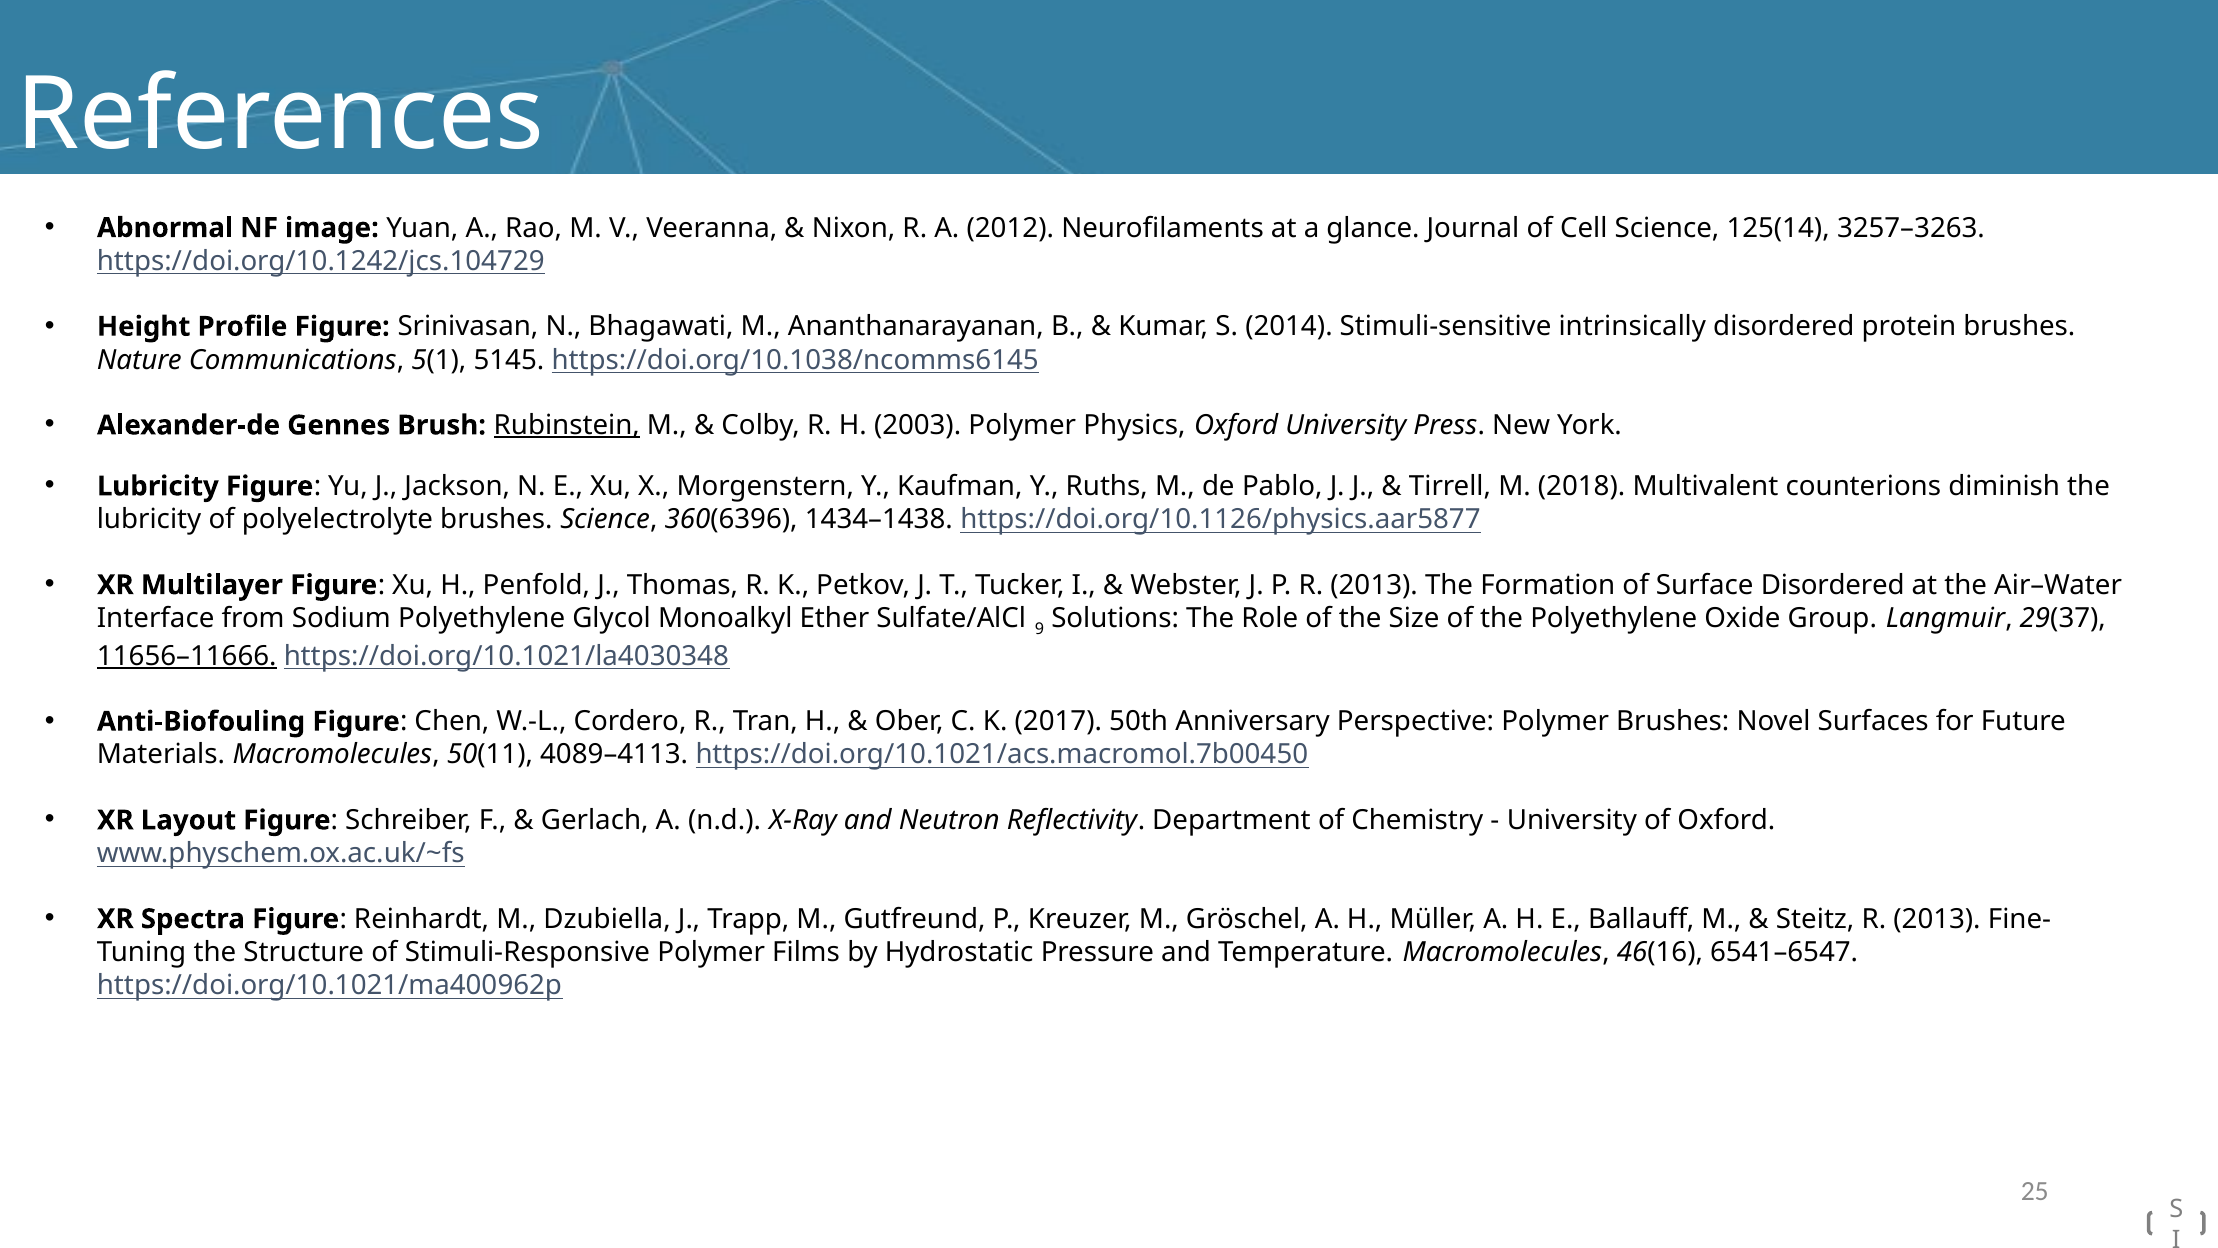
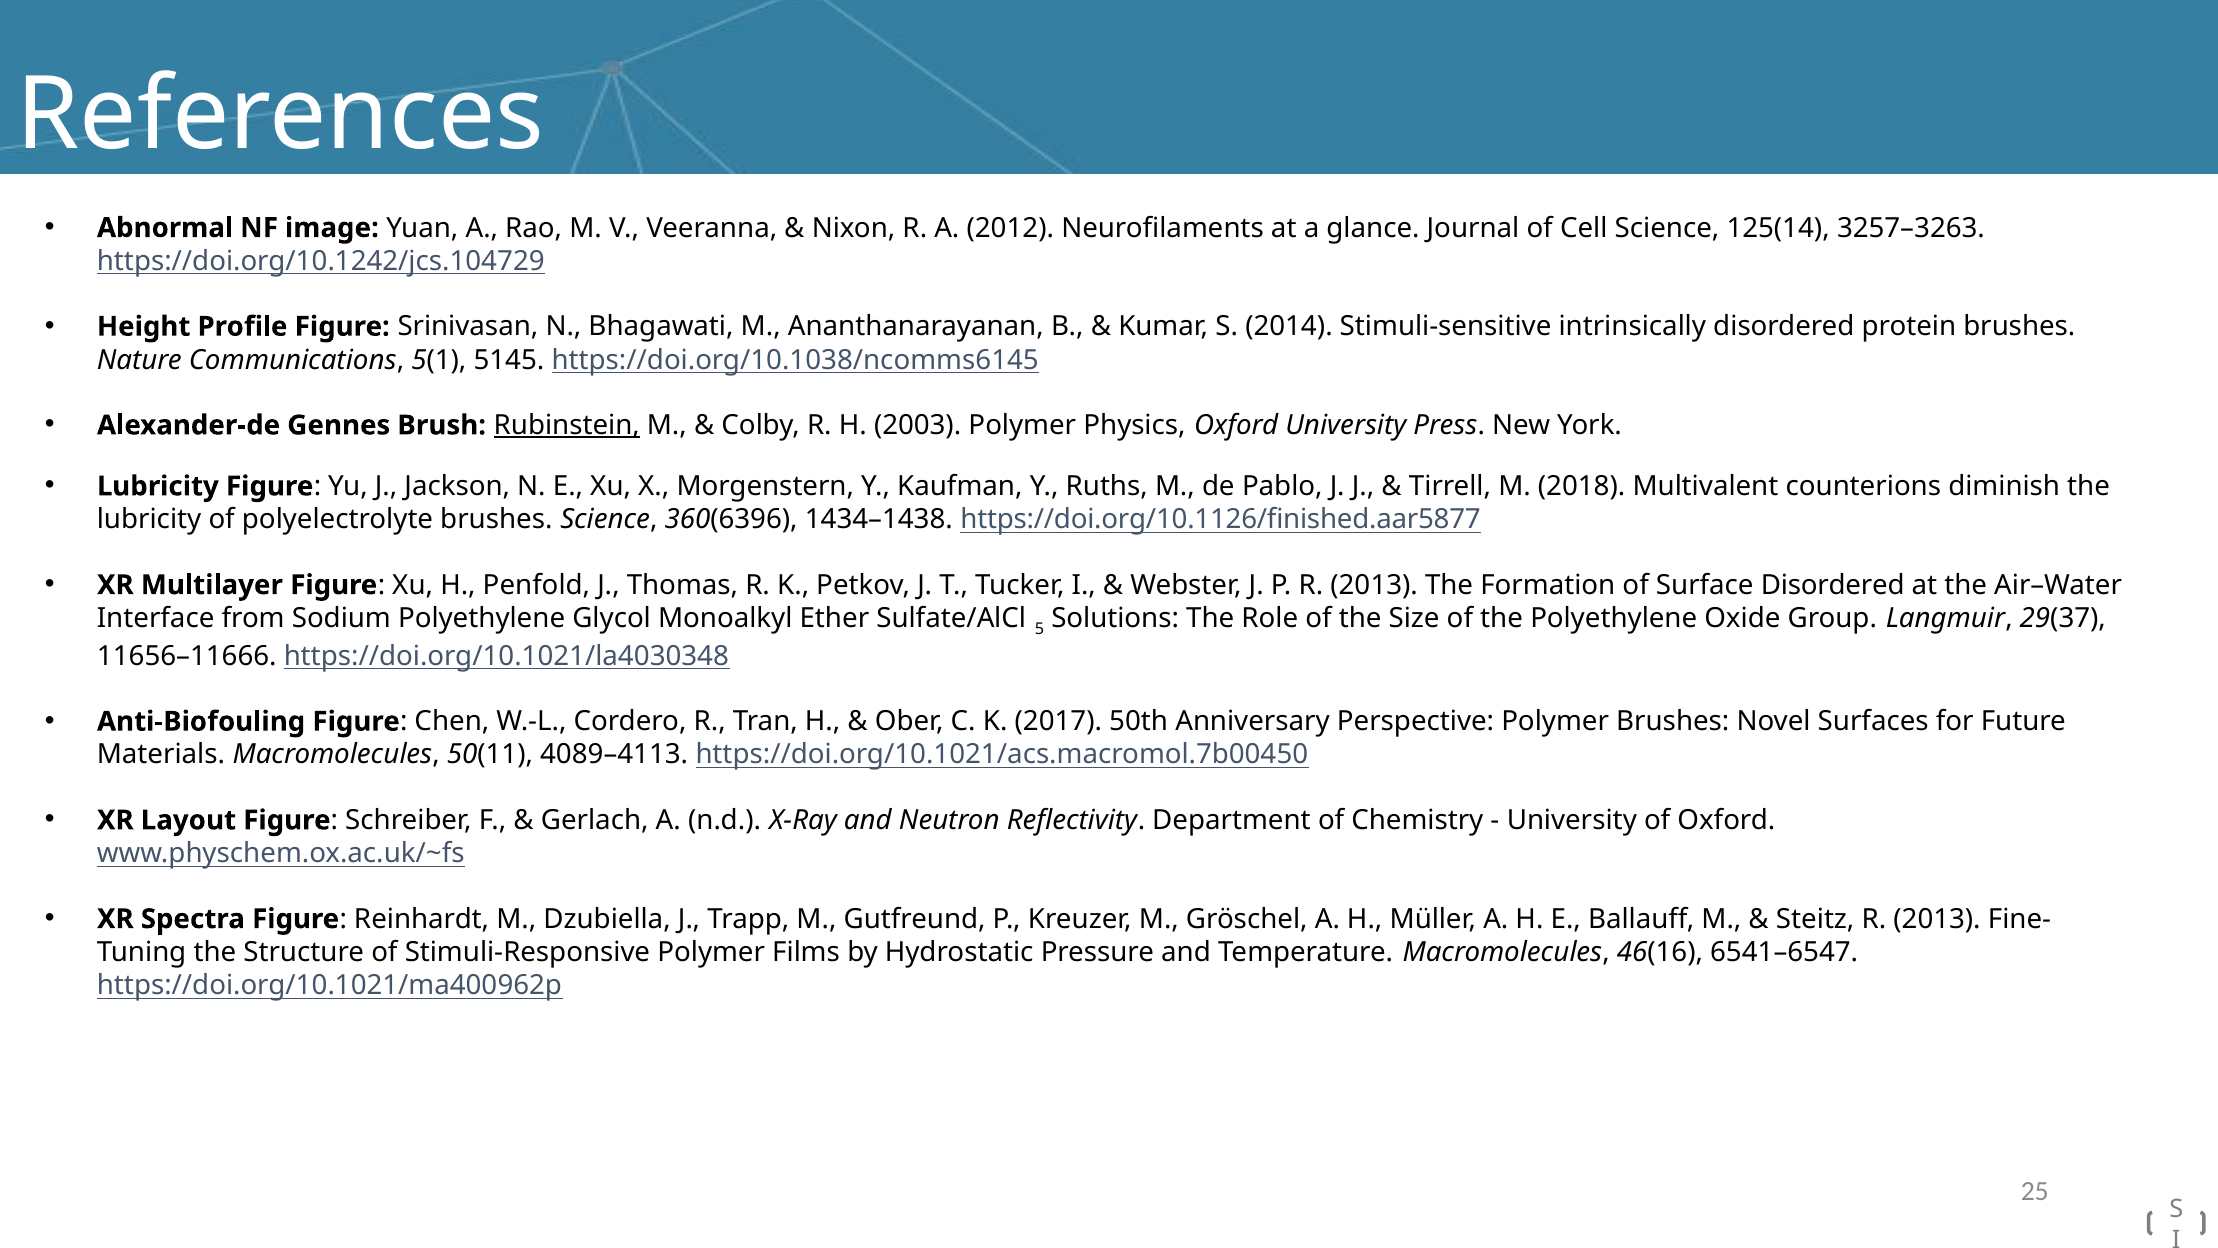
https://doi.org/10.1126/physics.aar5877: https://doi.org/10.1126/physics.aar5877 -> https://doi.org/10.1126/finished.aar5877 (1221, 519)
9: 9 -> 5 (1040, 629)
11656–11666 underline: present -> none (187, 656)
